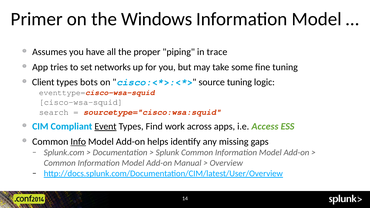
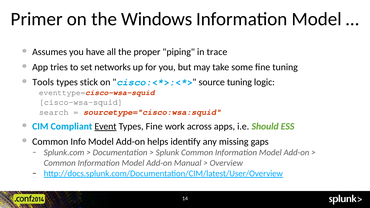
Client: Client -> Tools (43, 82)
bots: bots -> stick (89, 82)
Types Find: Find -> Fine (154, 126)
Access: Access -> Should (265, 126)
Info underline: present -> none (78, 142)
